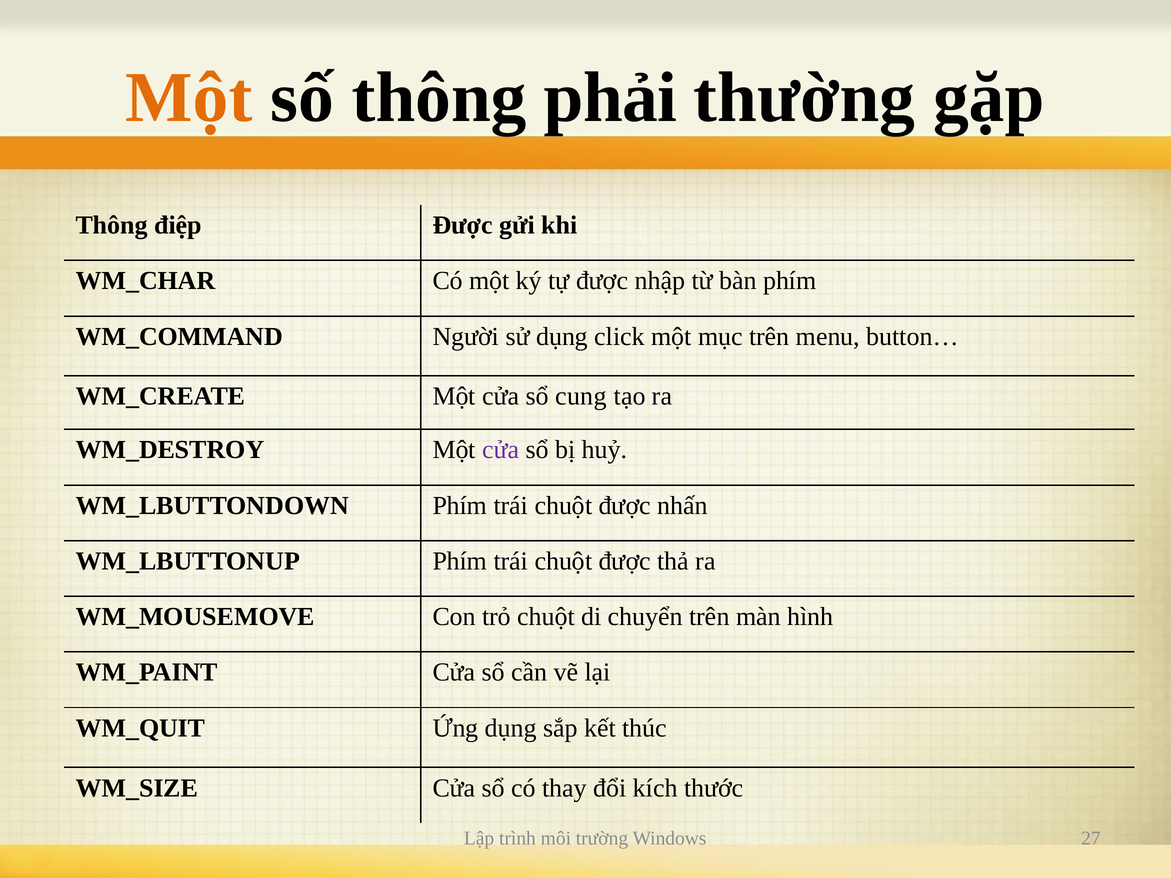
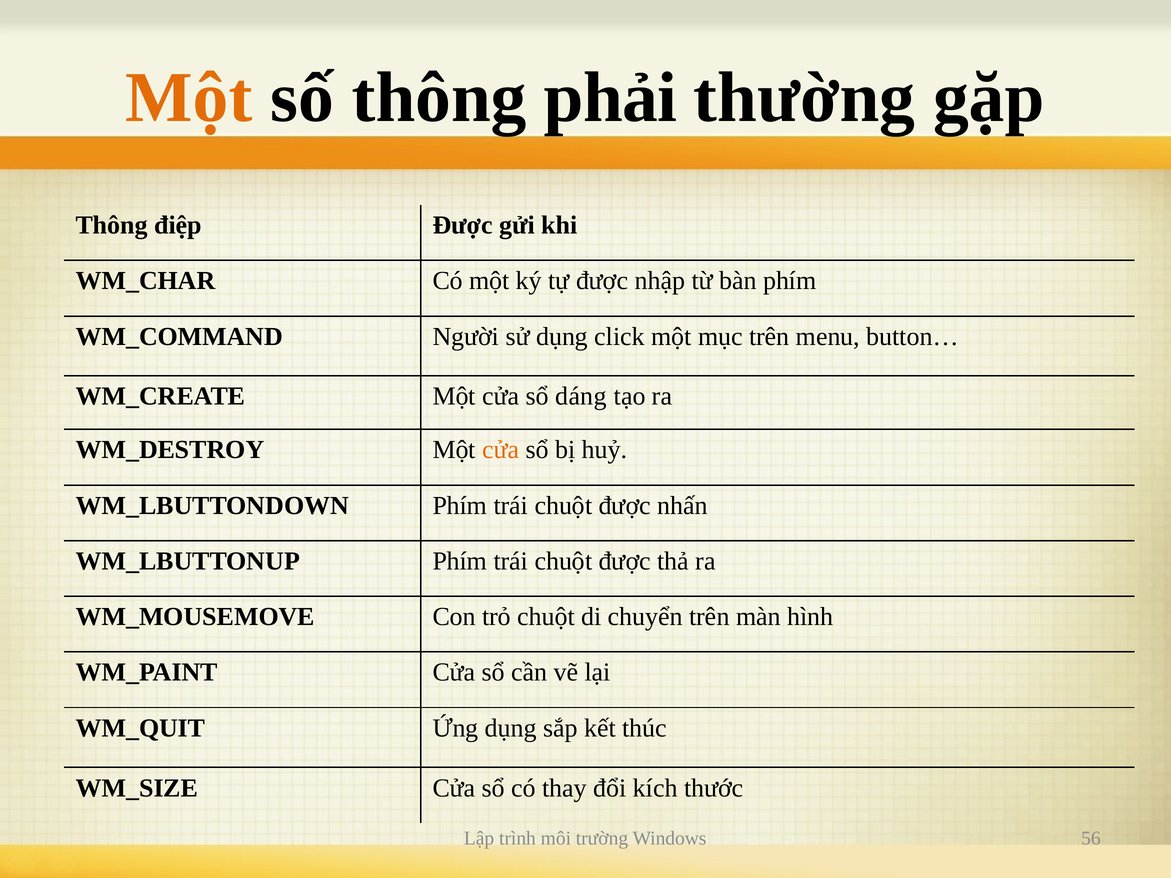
cung: cung -> dáng (581, 396)
cửa colour: purple -> orange (501, 450)
27: 27 -> 56 (1091, 839)
